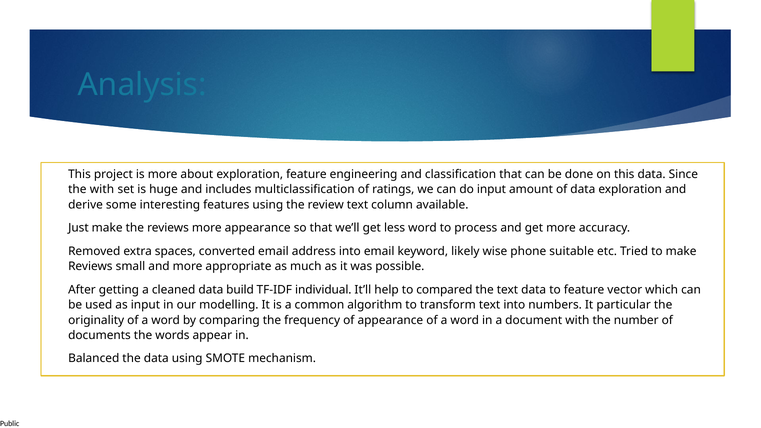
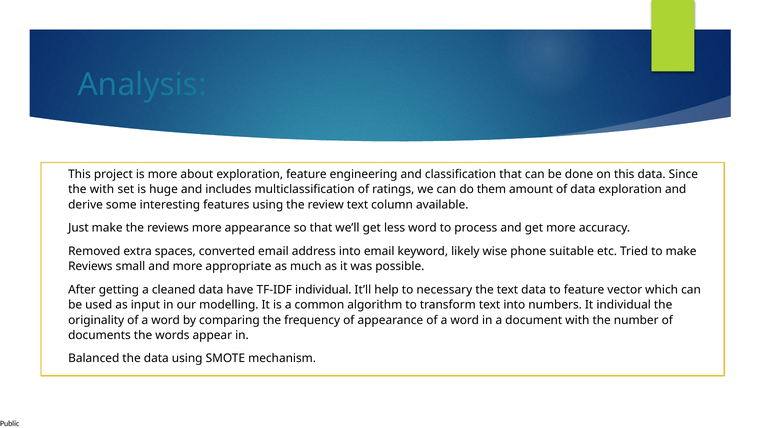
do input: input -> them (491, 190)
build: build -> have (240, 290)
compared: compared -> necessary (444, 290)
It particular: particular -> individual (624, 305)
